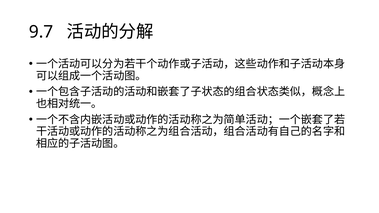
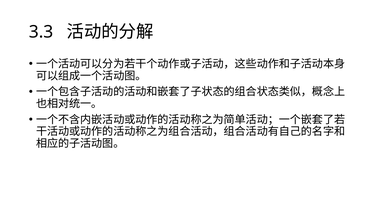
9.7: 9.7 -> 3.3 (41, 32)
